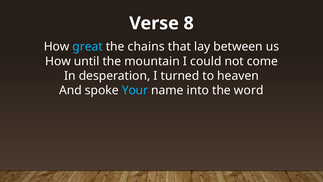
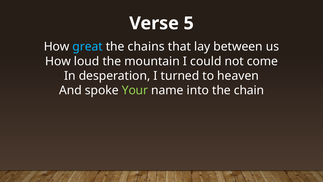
8: 8 -> 5 (189, 23)
until: until -> loud (87, 61)
Your colour: light blue -> light green (135, 90)
word: word -> chain (249, 90)
